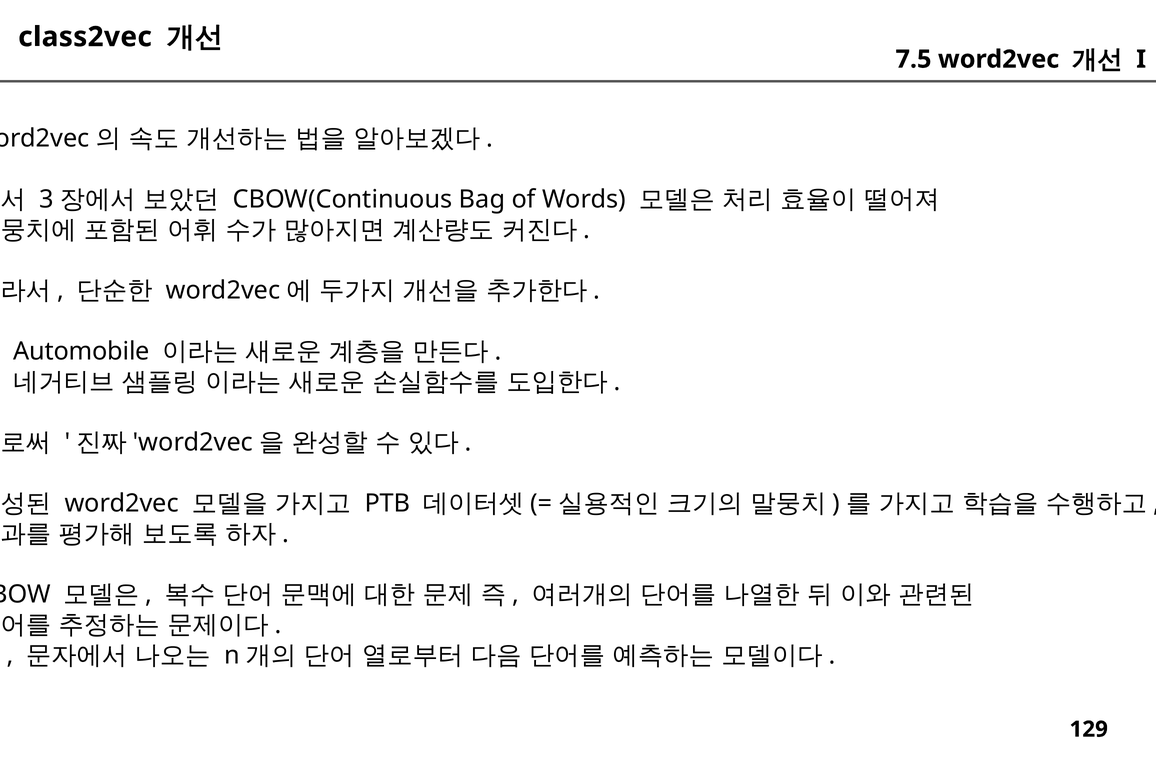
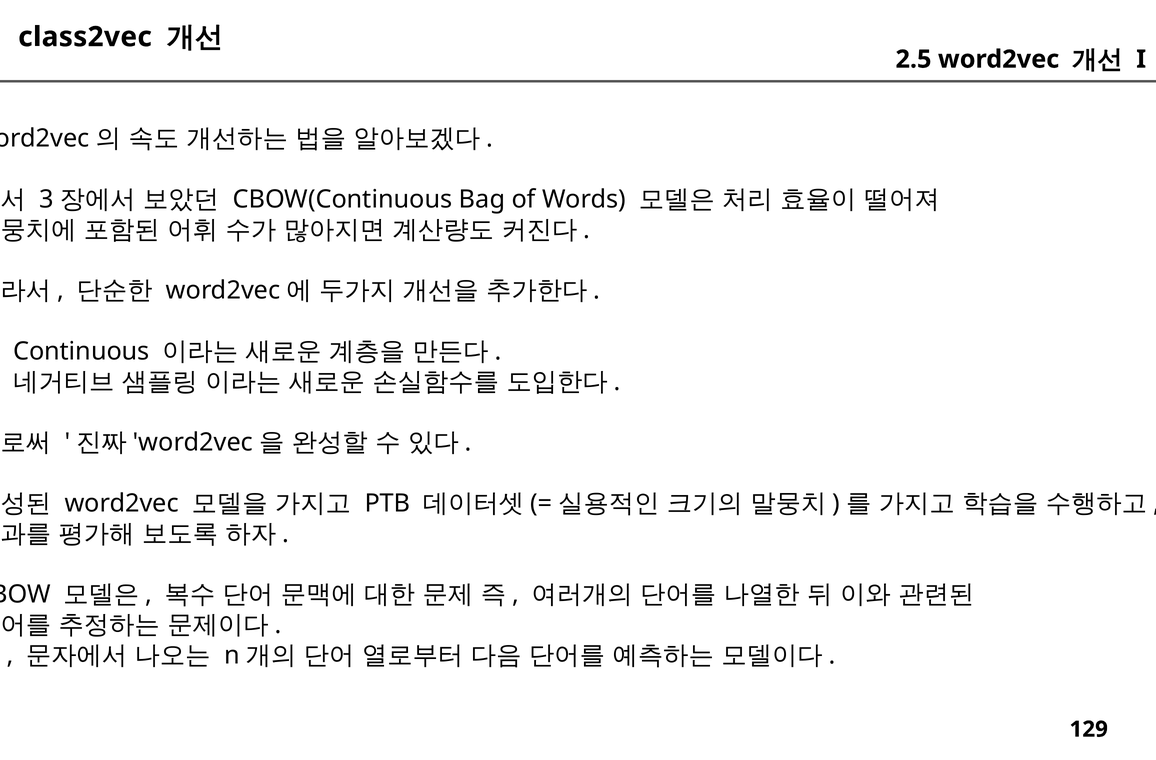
7.5: 7.5 -> 2.5 (913, 59)
Automobile: Automobile -> Continuous (81, 351)
